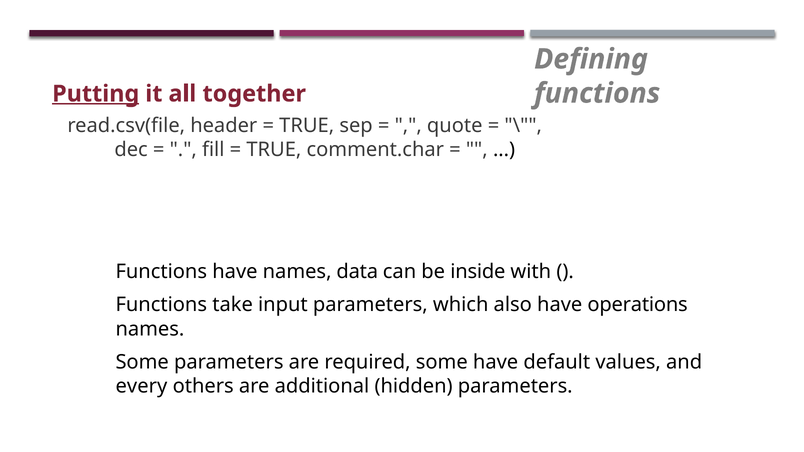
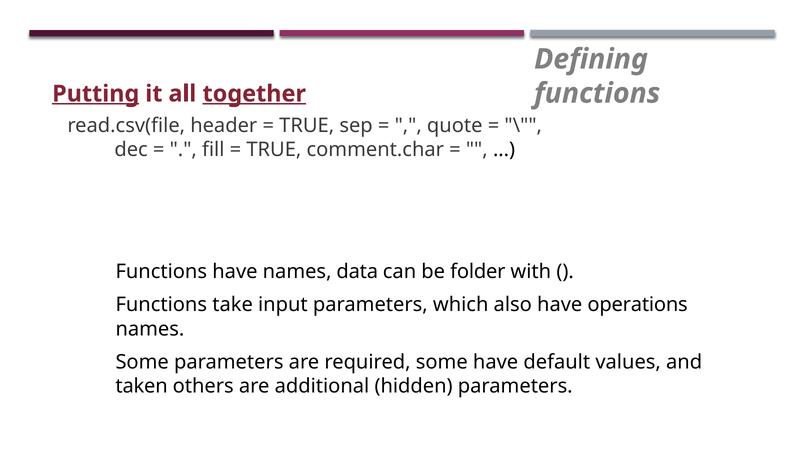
together underline: none -> present (254, 94)
inside: inside -> folder (478, 272)
every: every -> taken (142, 386)
